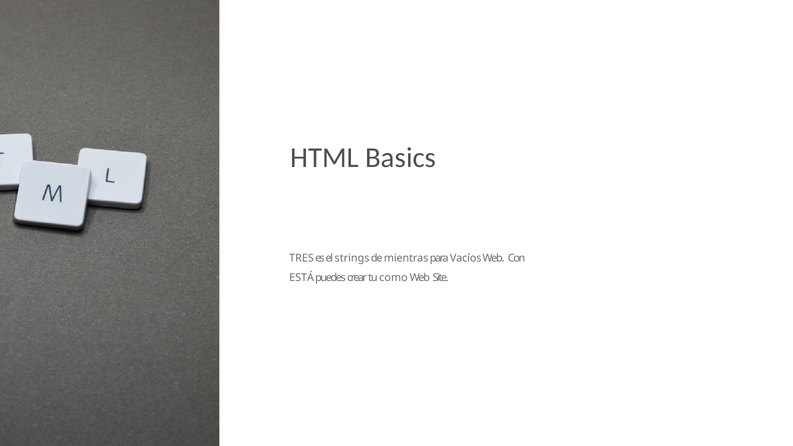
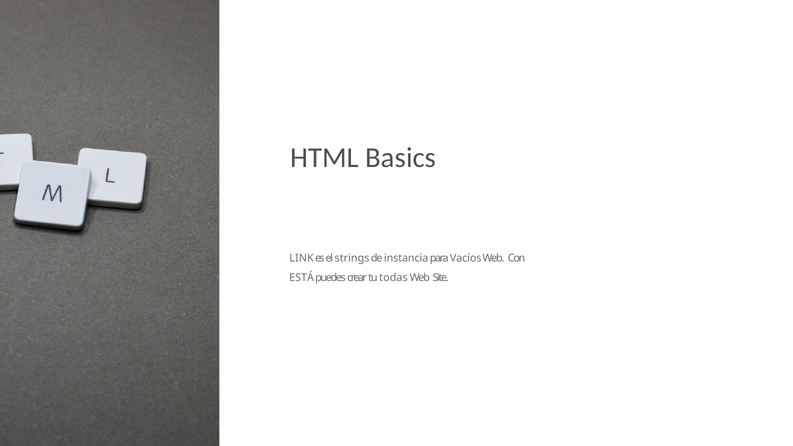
TRES: TRES -> LINK (302, 258)
mientras: mientras -> instancia (406, 258)
como: como -> todas (393, 278)
